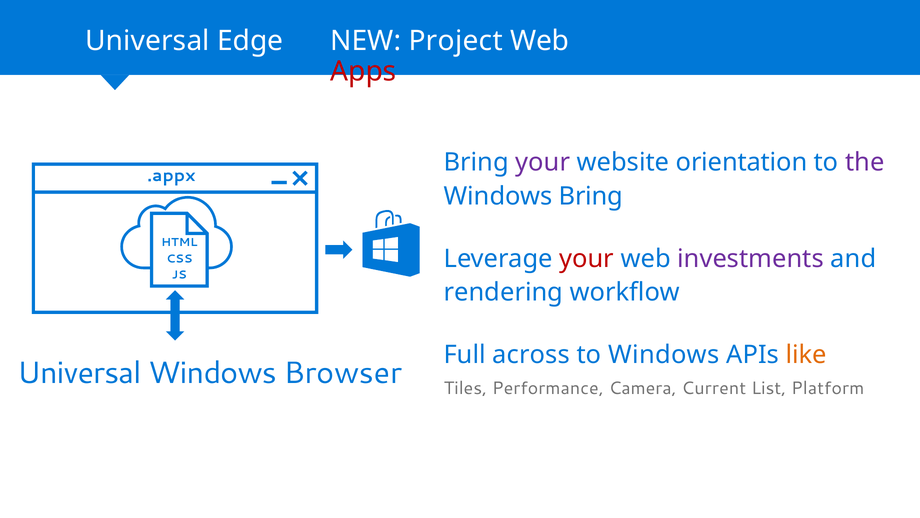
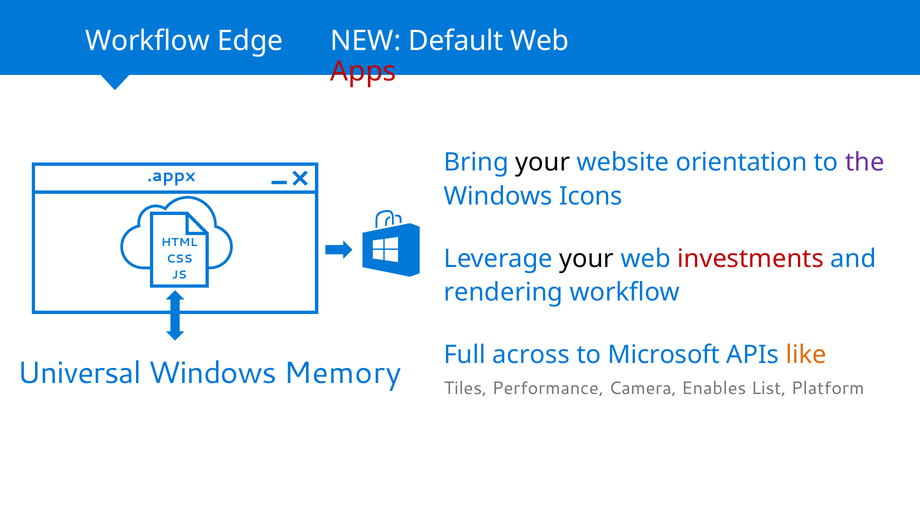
Universal: Universal -> Workflow (148, 41)
Project: Project -> Default (456, 41)
your colour: purple -> black (543, 162)
Windows Bring: Bring -> Icons (591, 196)
your colour: red -> black (587, 258)
investments colour: purple -> red (751, 258)
to Windows: Windows -> Microsoft (664, 355)
Browser: Browser -> Memory (343, 373)
Current: Current -> Enables (714, 388)
